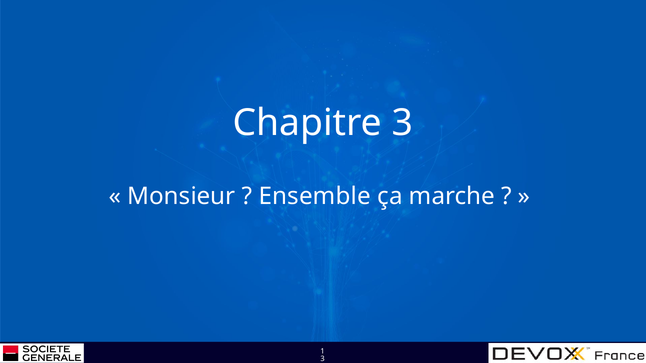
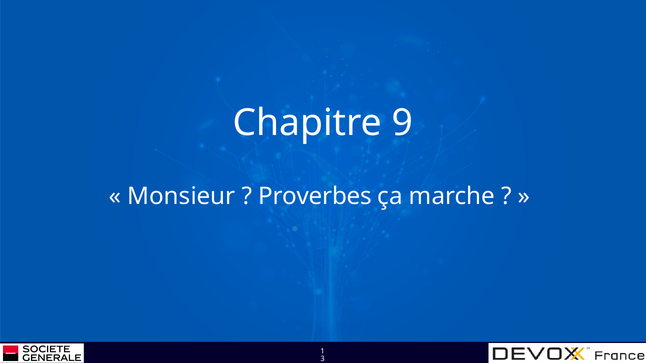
Chapitre 3: 3 -> 9 (402, 123)
Ensemble: Ensemble -> Proverbes (315, 196)
